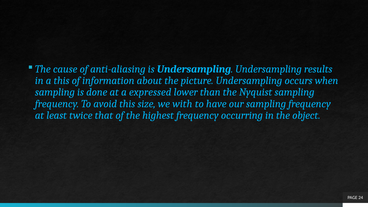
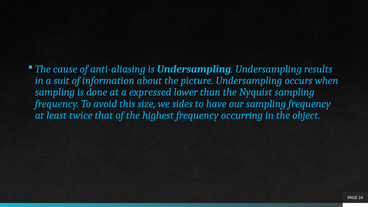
a this: this -> suit (62, 81)
with: with -> sides (182, 104)
